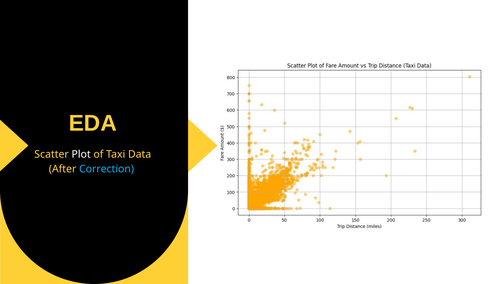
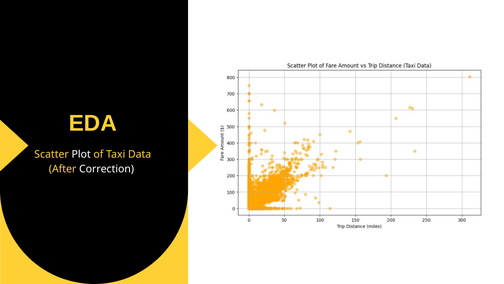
Correction colour: light blue -> white (107, 169)
